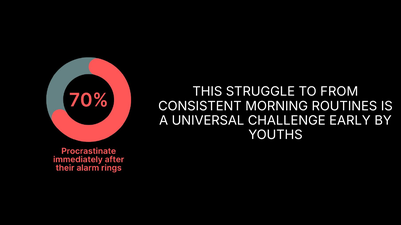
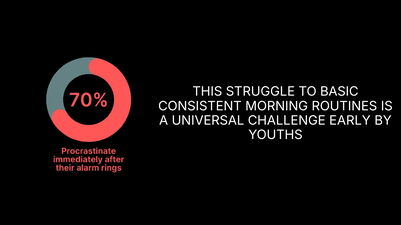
FROM: FROM -> BASIC (339, 92)
